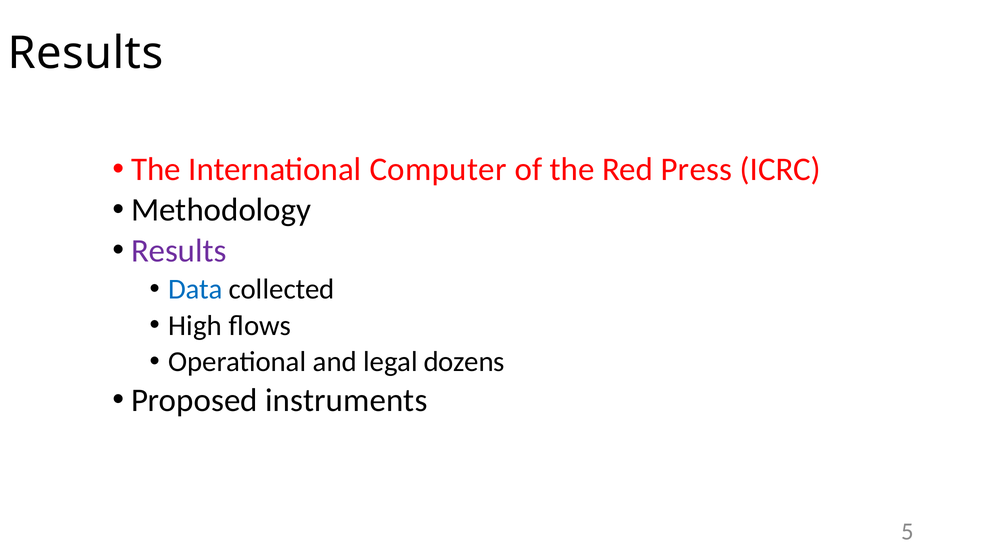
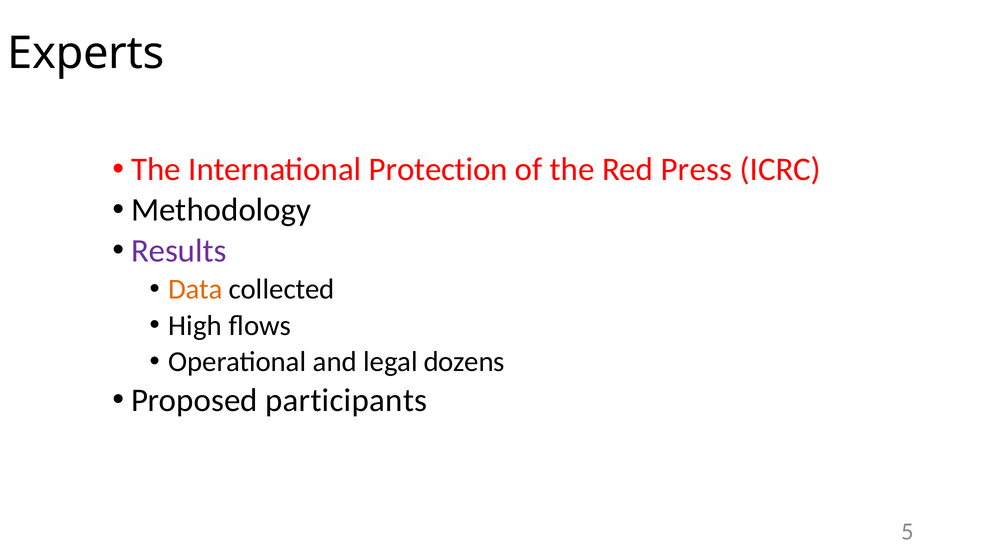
Results: Results -> Experts (86, 53)
Computer: Computer -> Protection (438, 169)
Data colour: blue -> orange (195, 289)
instruments: instruments -> participants (346, 400)
